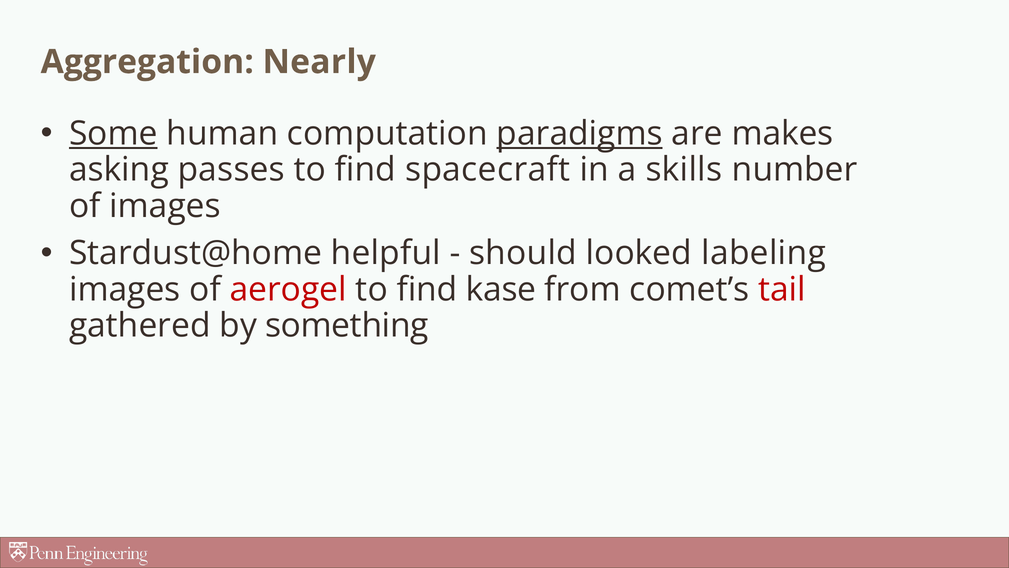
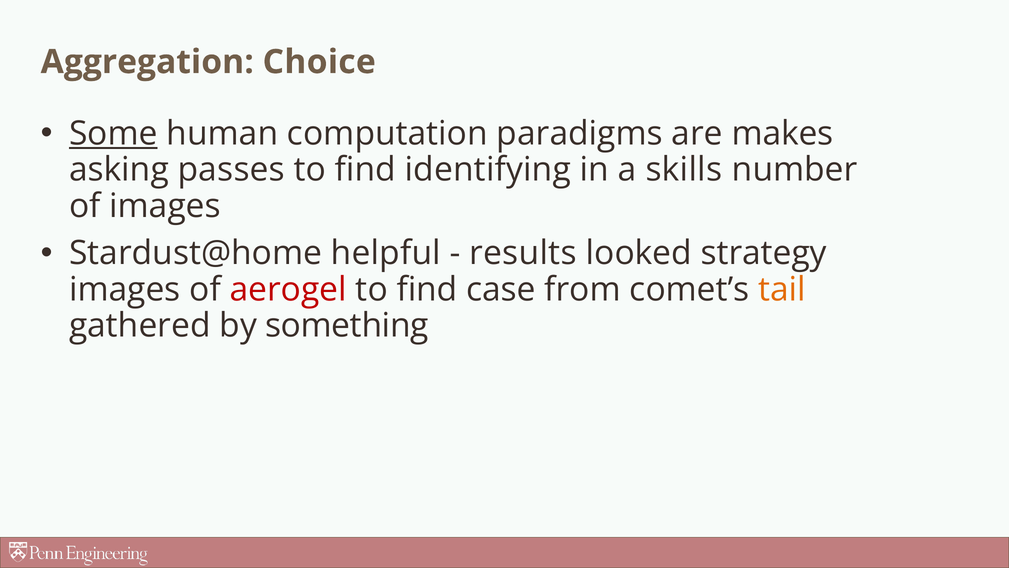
Nearly: Nearly -> Choice (319, 62)
paradigms underline: present -> none (580, 133)
spacecraft: spacecraft -> identifying (488, 170)
should: should -> results (523, 253)
labeling: labeling -> strategy (764, 253)
kase: kase -> case (501, 289)
tail colour: red -> orange (782, 289)
